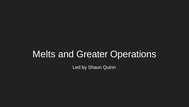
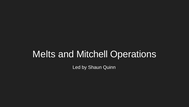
Greater: Greater -> Mitchell (92, 54)
